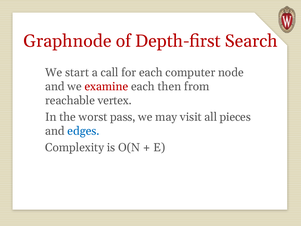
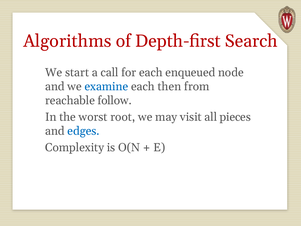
Graphnode: Graphnode -> Algorithms (67, 41)
computer: computer -> enqueued (190, 72)
examine colour: red -> blue (106, 86)
vertex: vertex -> follow (115, 101)
pass: pass -> root (123, 117)
